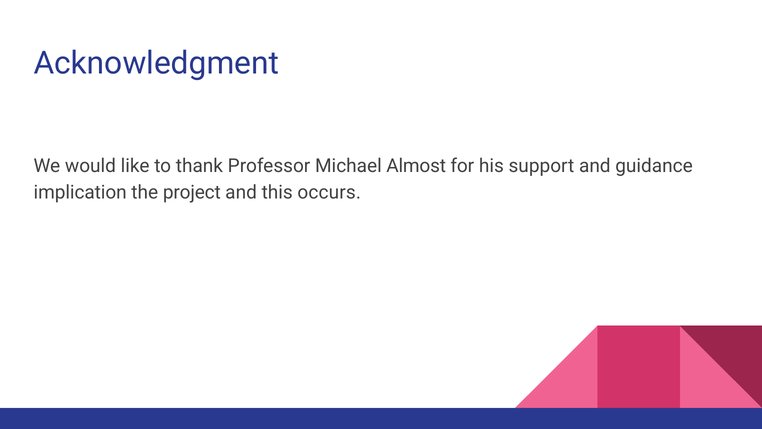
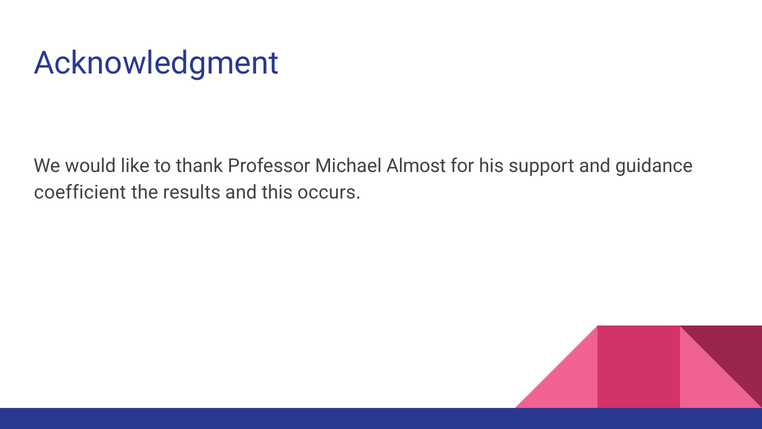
implication: implication -> coefficient (80, 192)
project: project -> results (192, 192)
